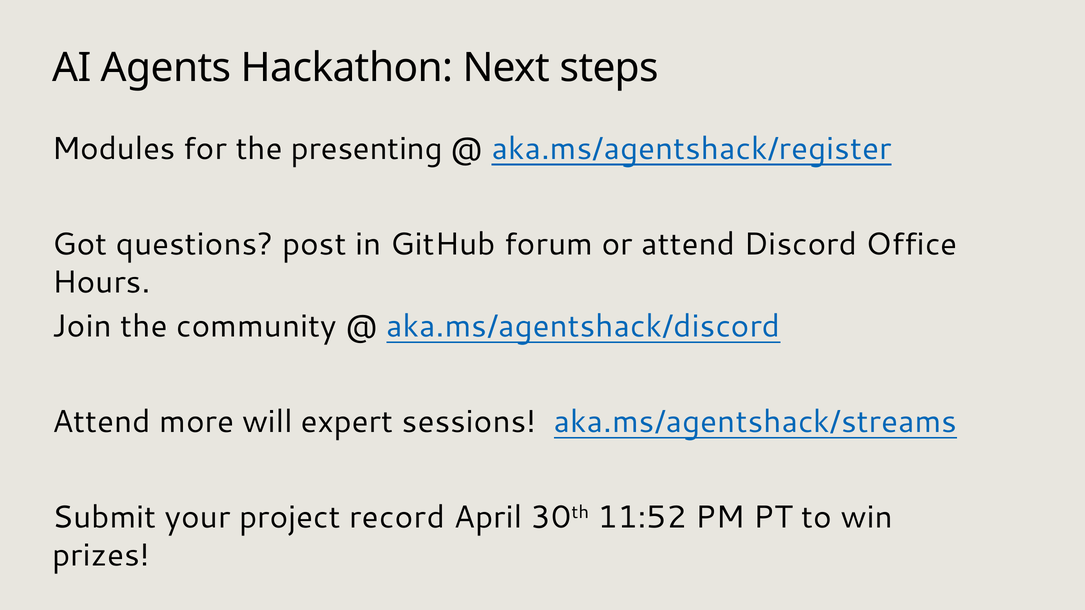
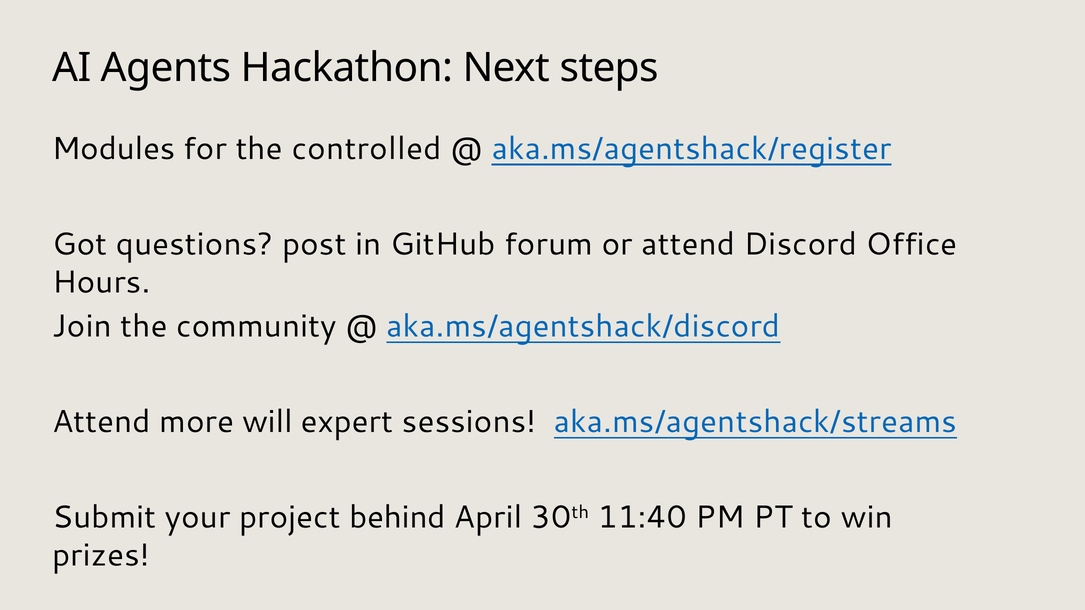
presenting: presenting -> controlled (367, 149)
record: record -> behind (397, 517)
11:52: 11:52 -> 11:40 (642, 517)
